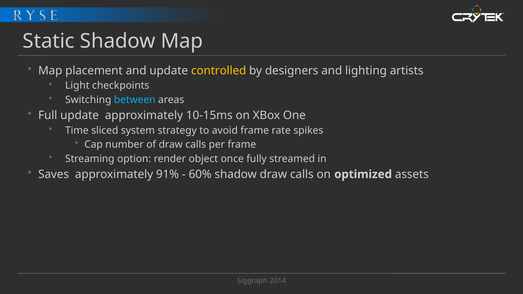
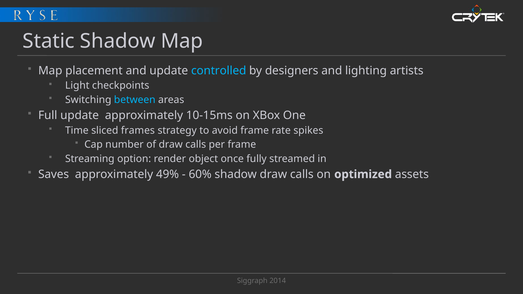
controlled colour: yellow -> light blue (219, 71)
system: system -> frames (138, 130)
91%: 91% -> 49% (168, 174)
